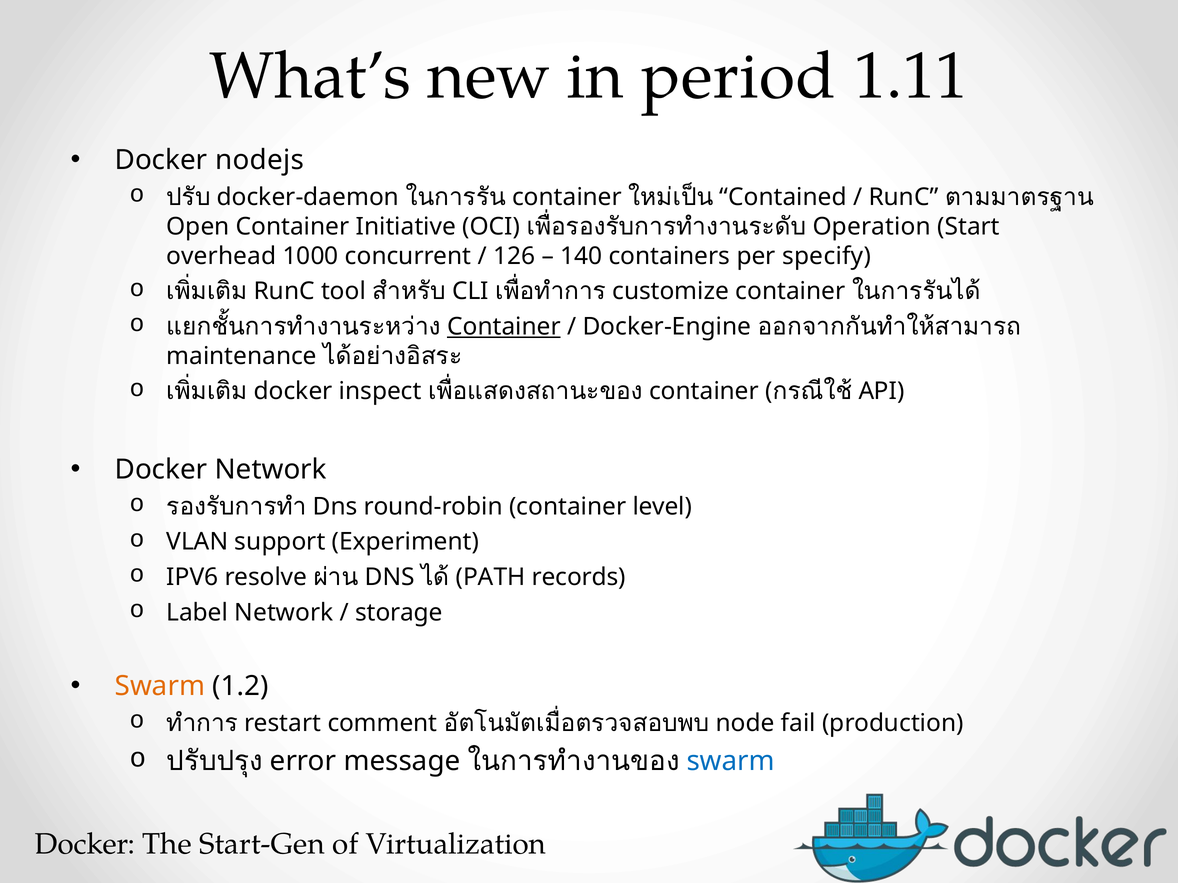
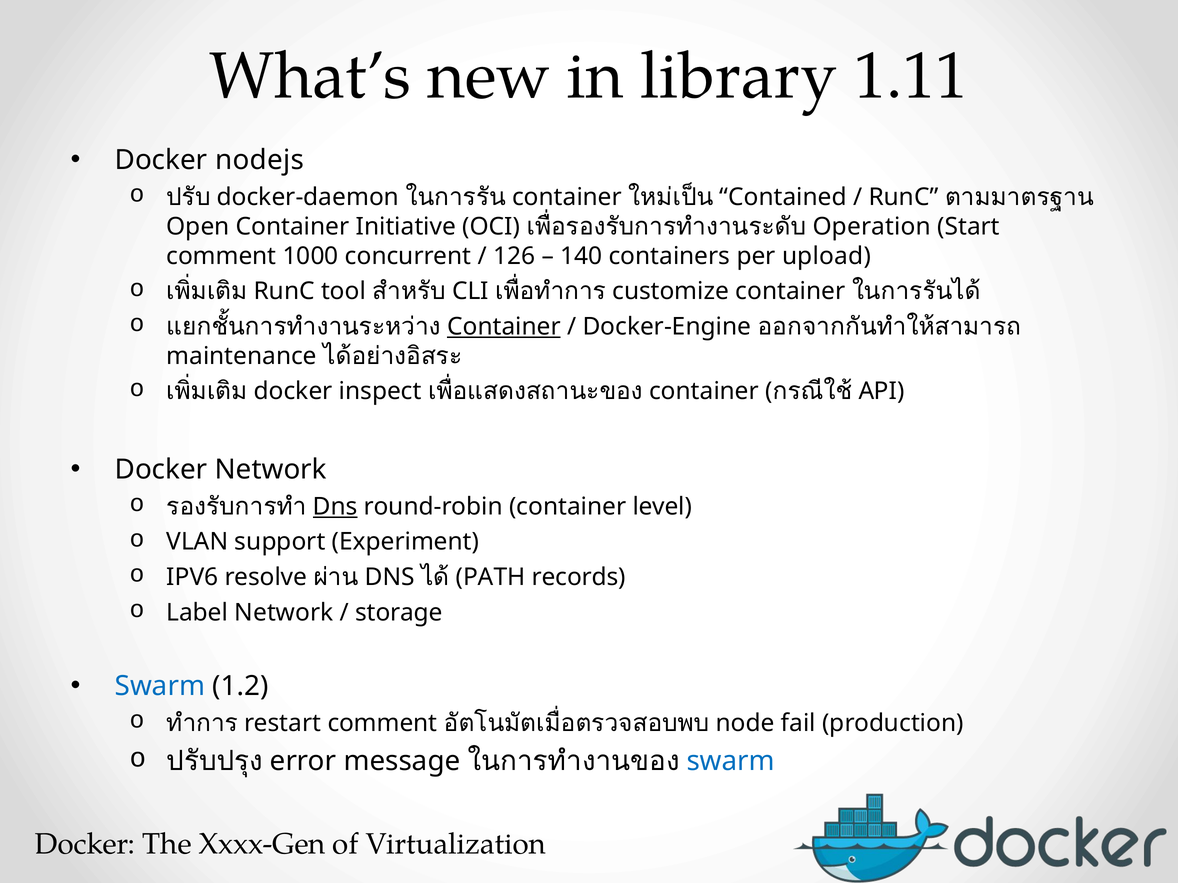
period: period -> library (739, 76)
overhead: overhead -> comment (221, 256)
specify: specify -> upload (827, 256)
Dns underline: none -> present (335, 507)
Swarm colour: orange -> blue (160, 686)
Start-Gen: Start-Gen -> Xxxx-Gen (262, 844)
